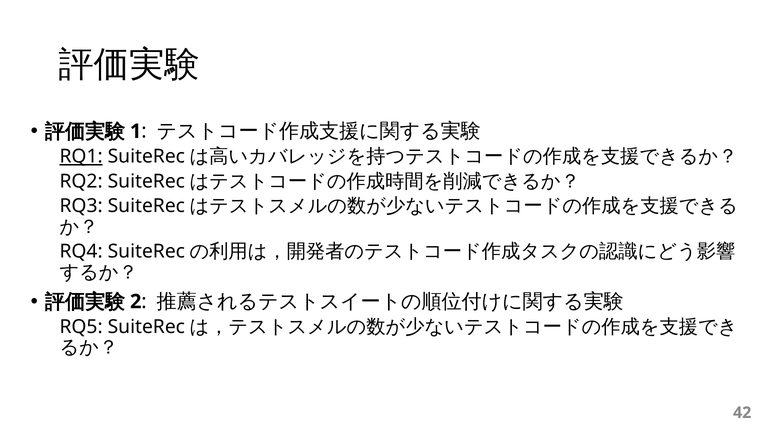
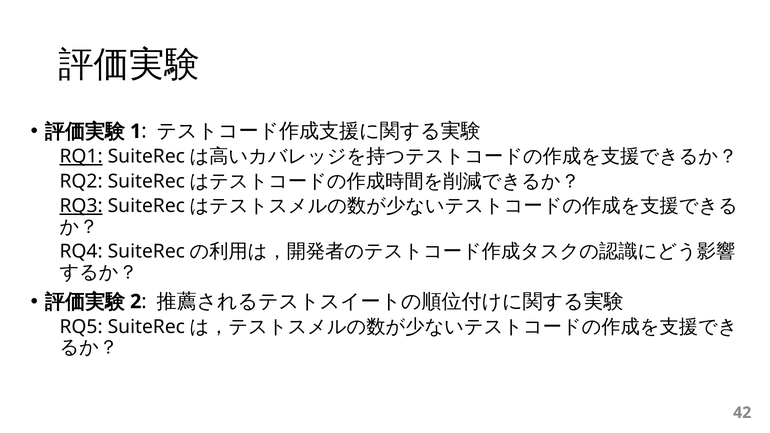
RQ3 underline: none -> present (81, 206)
